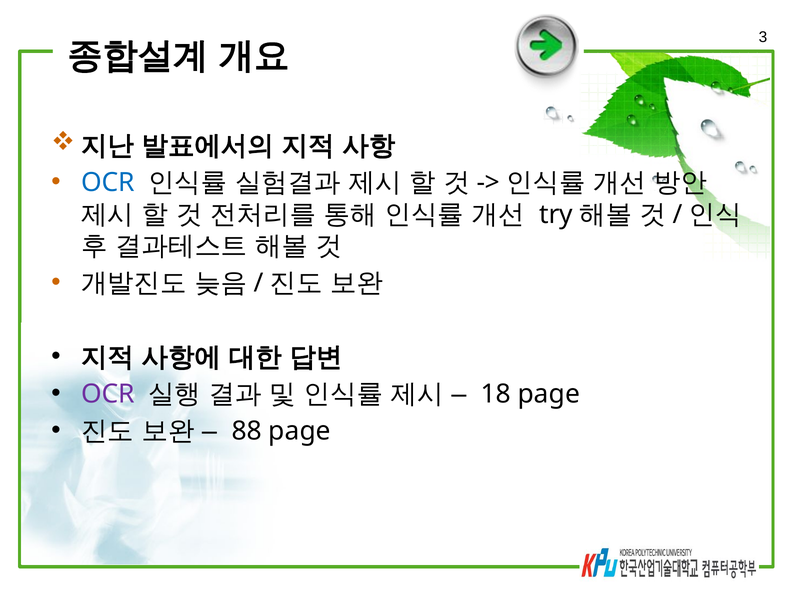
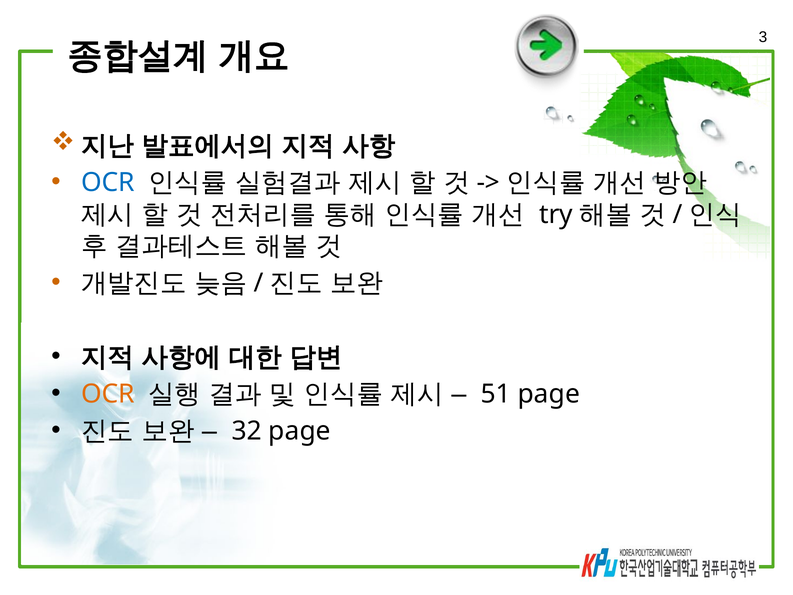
OCR colour: purple -> orange (108, 394)
18: 18 -> 51 (496, 394)
88: 88 -> 32 (247, 431)
